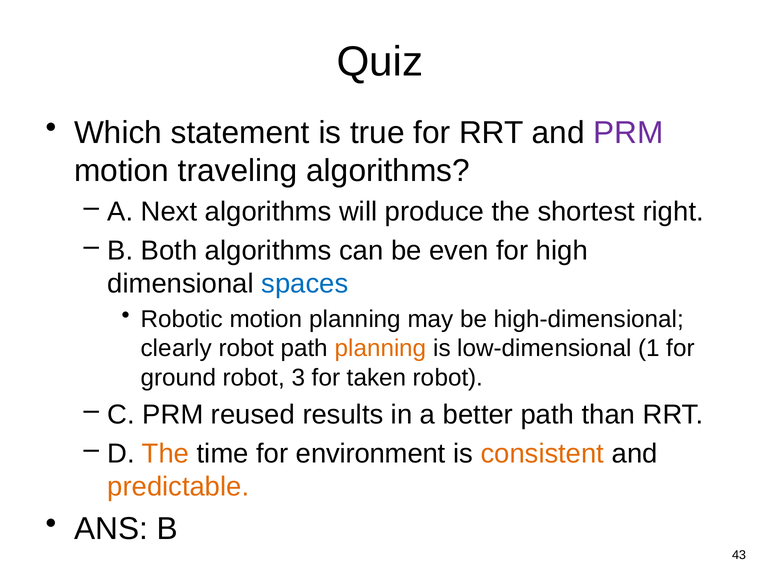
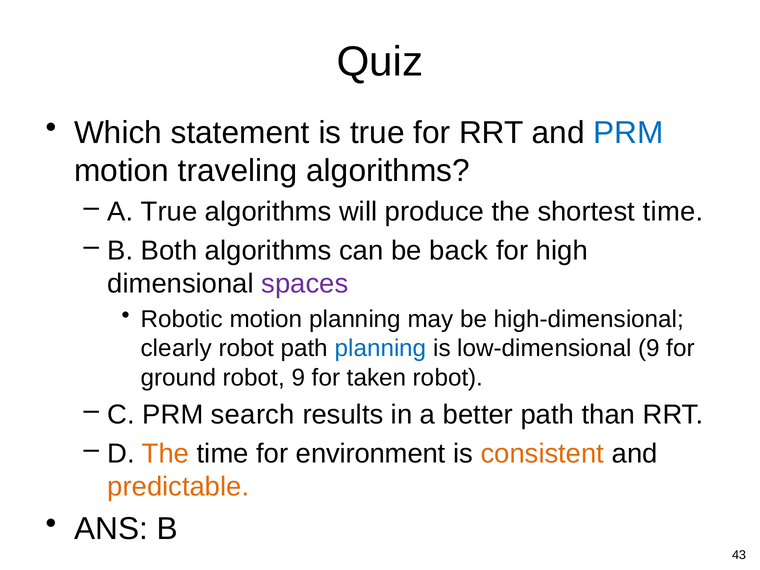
PRM colour: purple -> blue (629, 133)
A Next: Next -> True (169, 212)
shortest right: right -> time (673, 212)
even: even -> back (459, 251)
spaces colour: blue -> purple (305, 284)
planning colour: orange -> blue (381, 348)
low-dimensional 1: 1 -> 9 (649, 348)
robot 3: 3 -> 9 (298, 378)
reused: reused -> search (253, 415)
